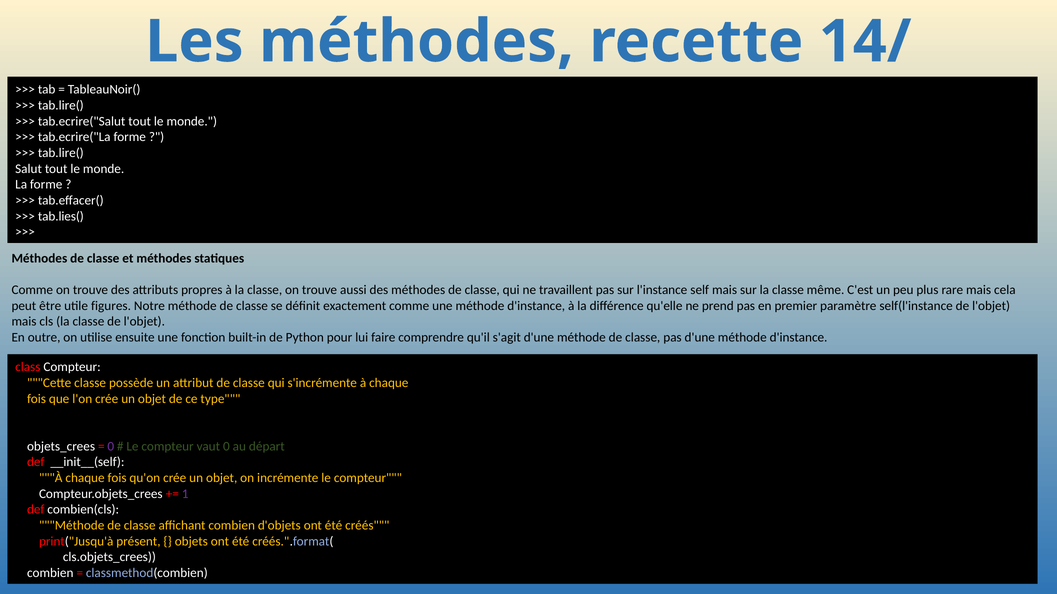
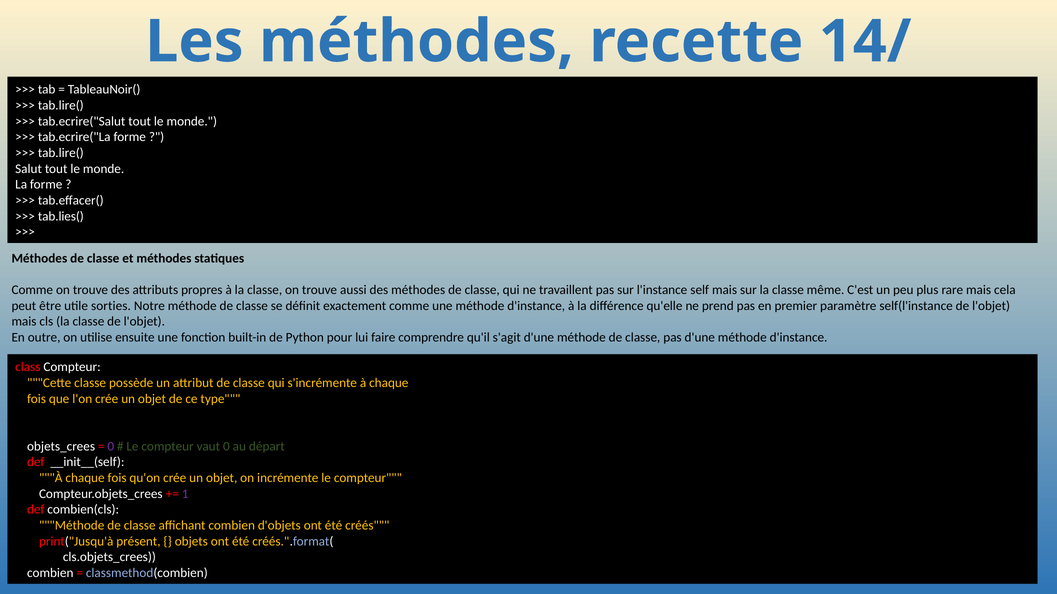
figures: figures -> sorties (111, 306)
